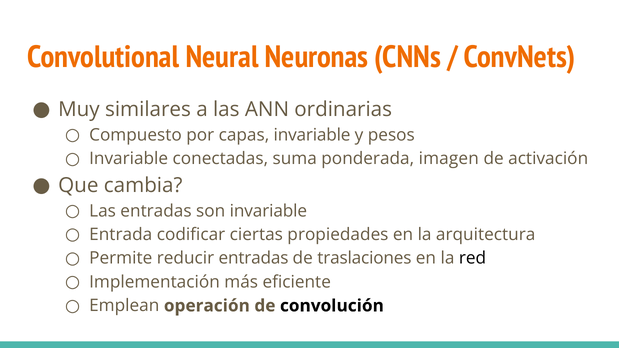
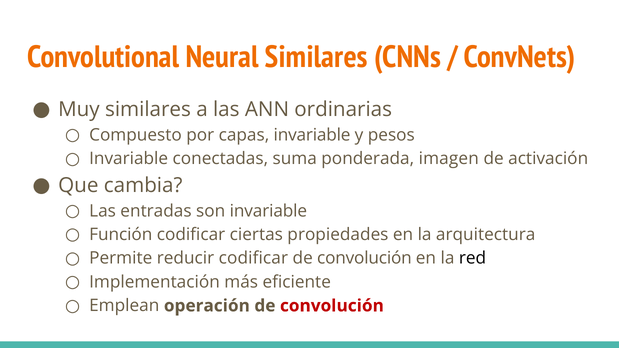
Neural Neuronas: Neuronas -> Similares (316, 57)
Entrada: Entrada -> Función (121, 235)
reducir entradas: entradas -> codificar (253, 258)
traslaciones: traslaciones -> convolución (364, 258)
convolución colour: black -> red (332, 306)
